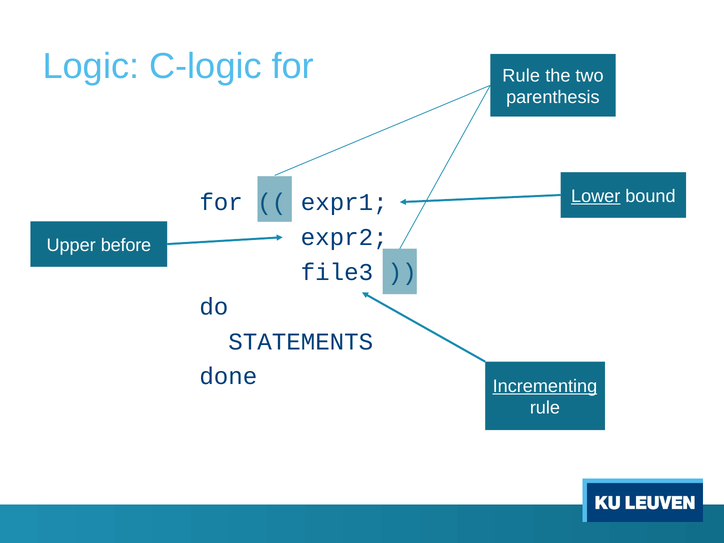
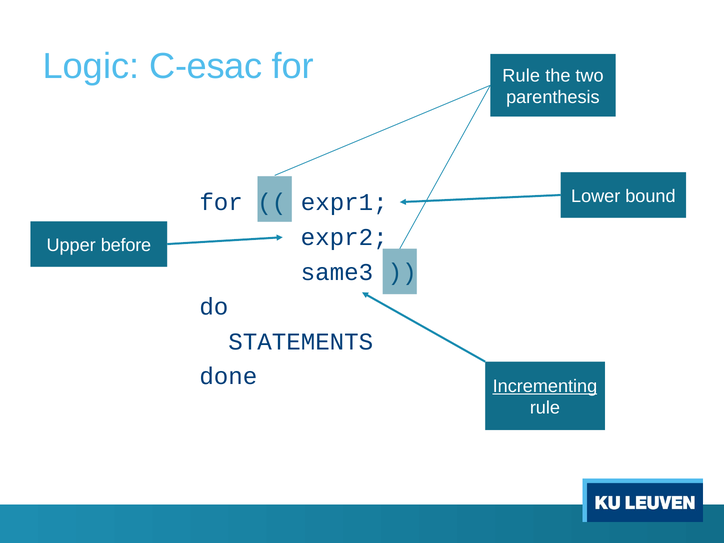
C-logic: C-logic -> C-esac (206, 66)
Lower underline: present -> none (596, 196)
file3: file3 -> same3 (337, 272)
